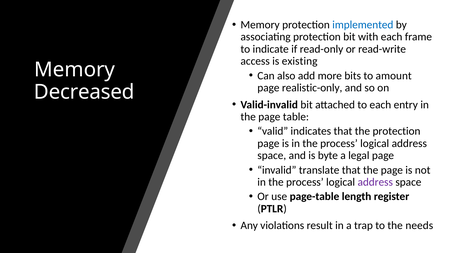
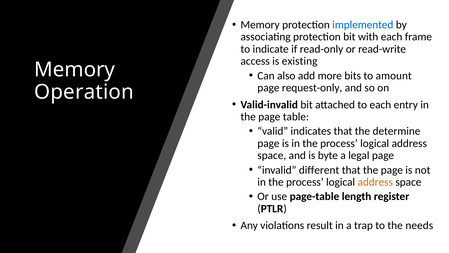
realistic-only: realistic-only -> request-only (312, 88)
Decreased: Decreased -> Operation (84, 92)
the protection: protection -> determine (397, 131)
translate: translate -> different (319, 170)
address colour: purple -> orange (375, 182)
